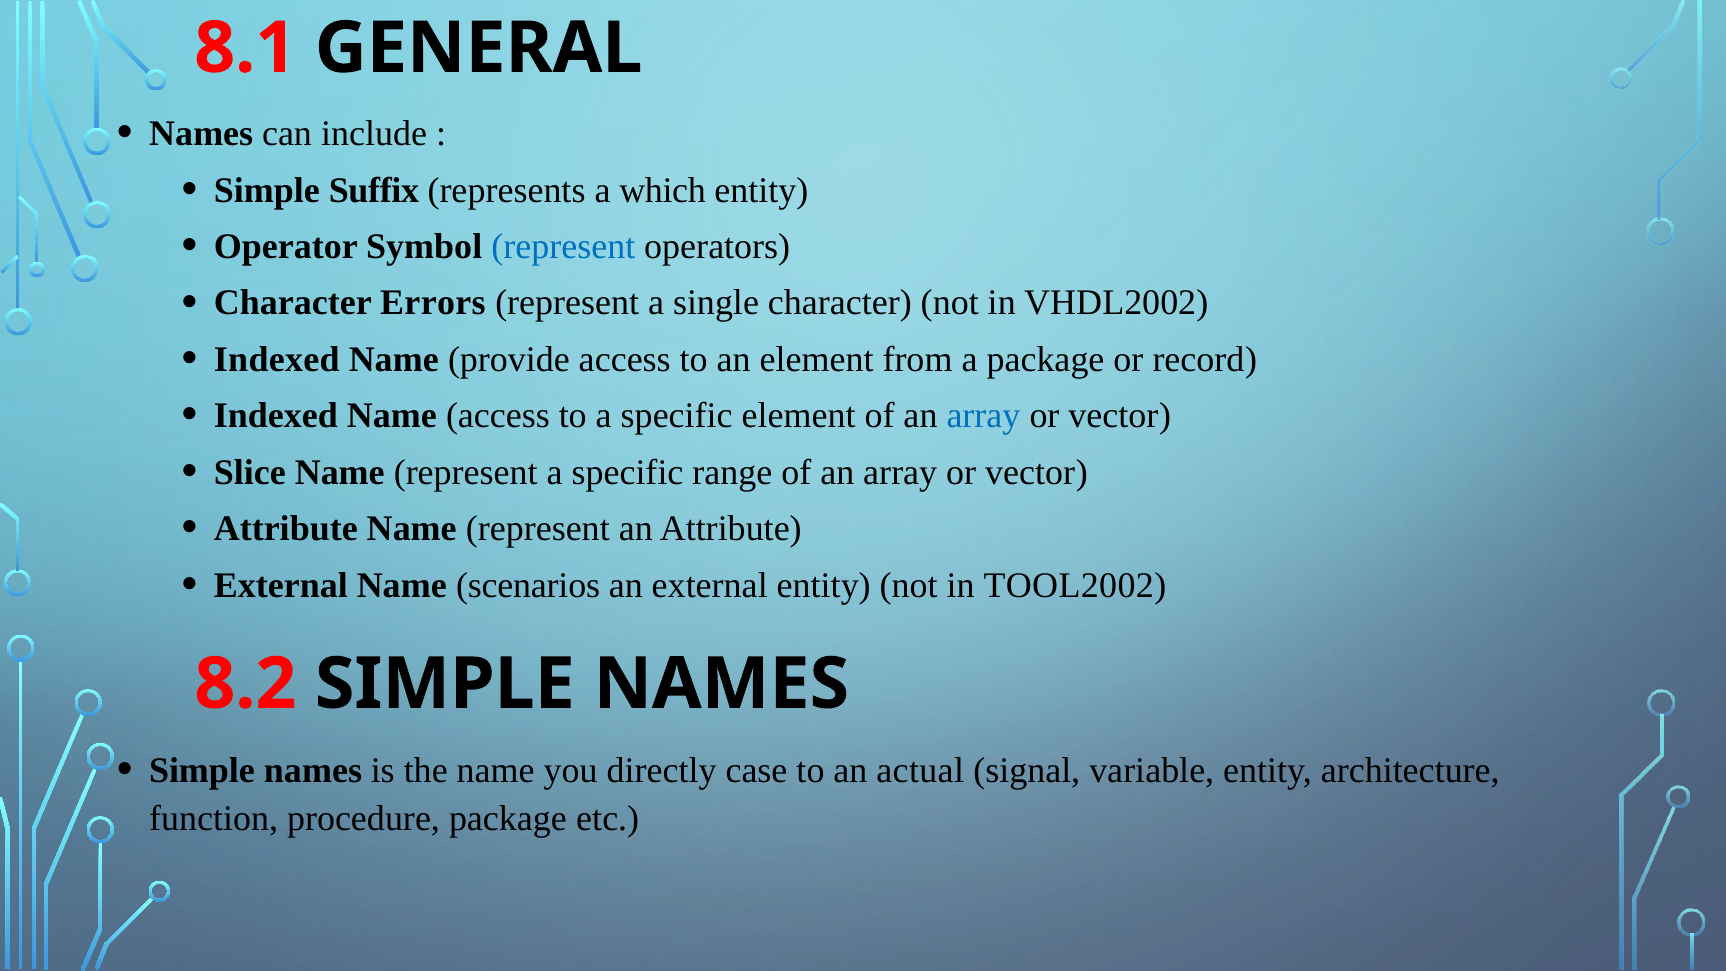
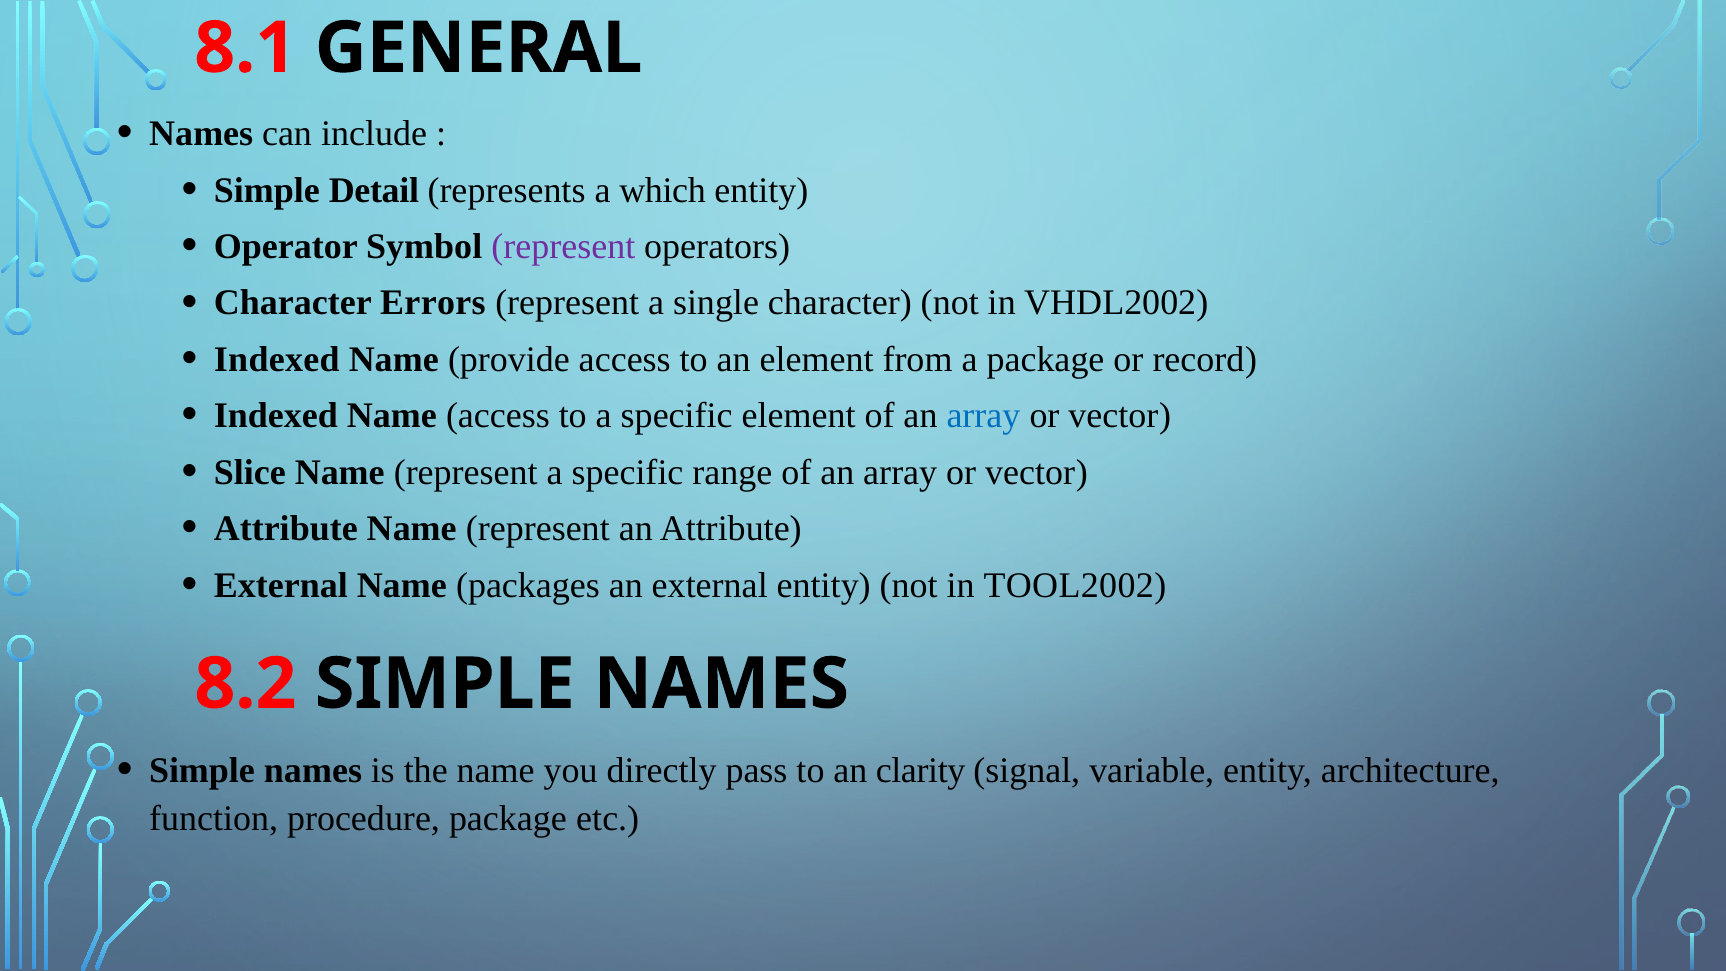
Suffix: Suffix -> Detail (374, 190)
represent colour: blue -> purple (563, 247)
scenarios: scenarios -> packages (528, 585)
case: case -> pass (757, 771)
actual: actual -> clarity (921, 771)
